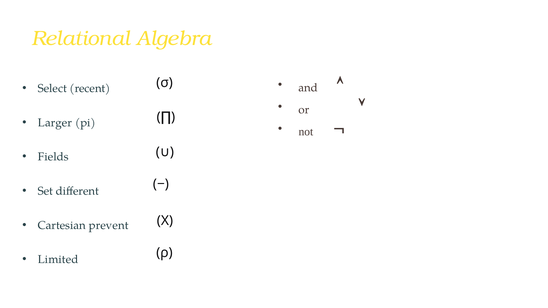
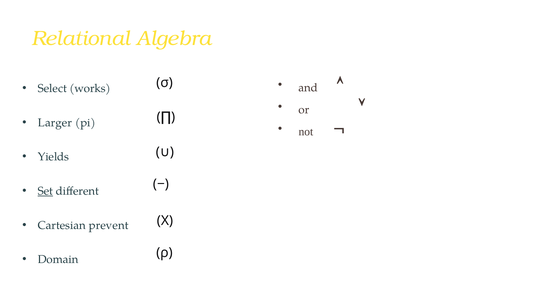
recent: recent -> works (90, 88)
Fields: Fields -> Yields (53, 157)
Set underline: none -> present (45, 191)
Limited: Limited -> Domain (58, 260)
